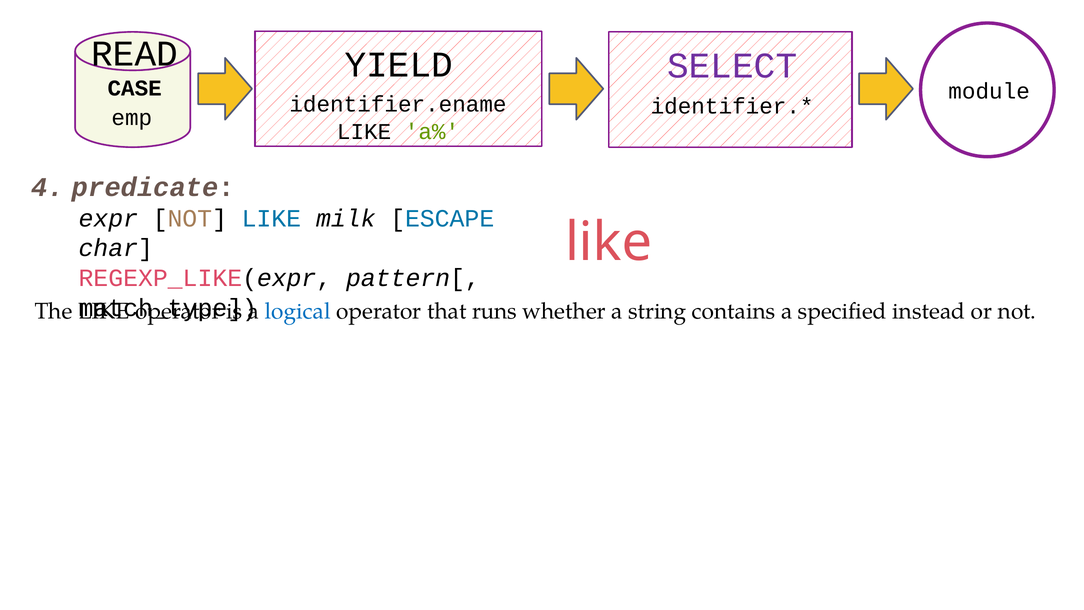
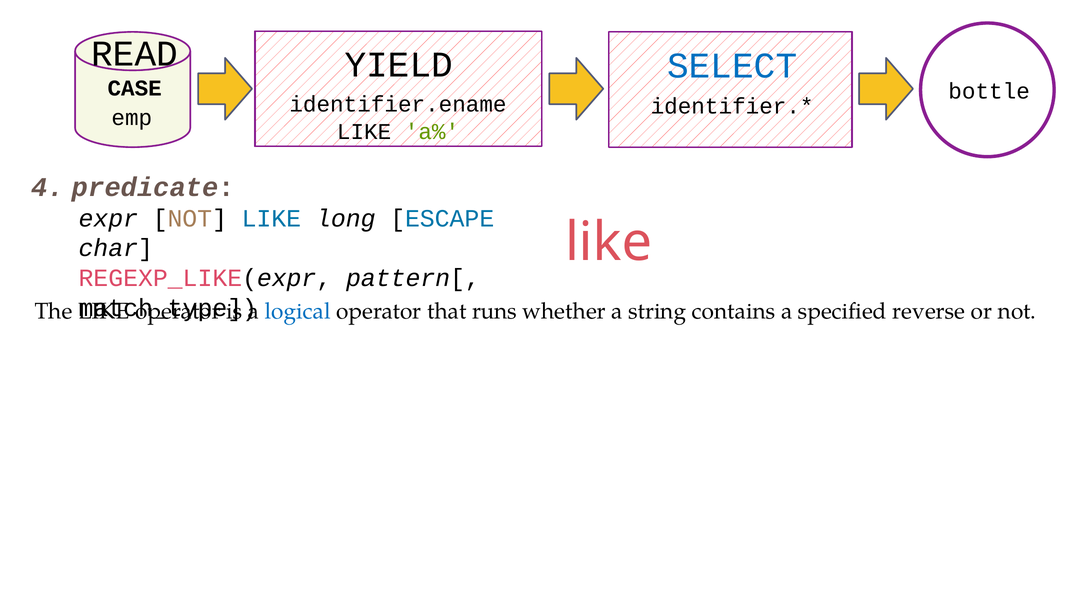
SELECT colour: purple -> blue (732, 66)
module: module -> bottle (989, 91)
milk: milk -> long (346, 218)
instead: instead -> reverse (929, 311)
